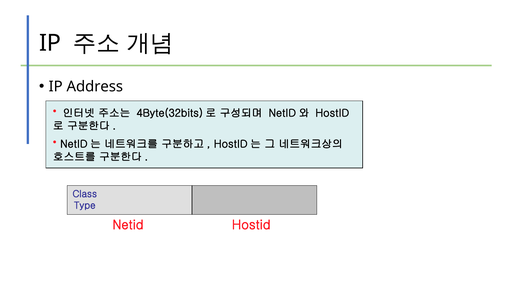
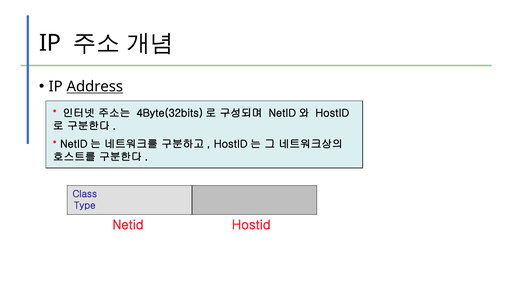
Address underline: none -> present (95, 87)
